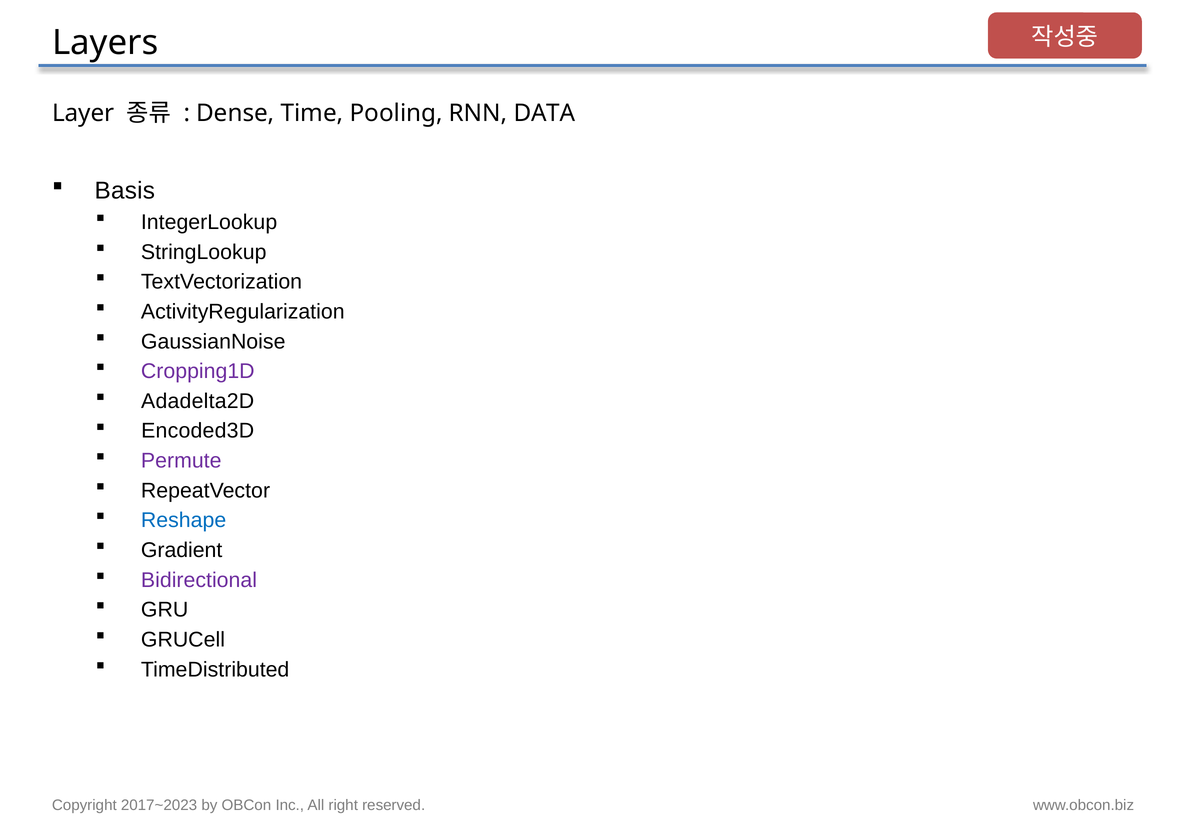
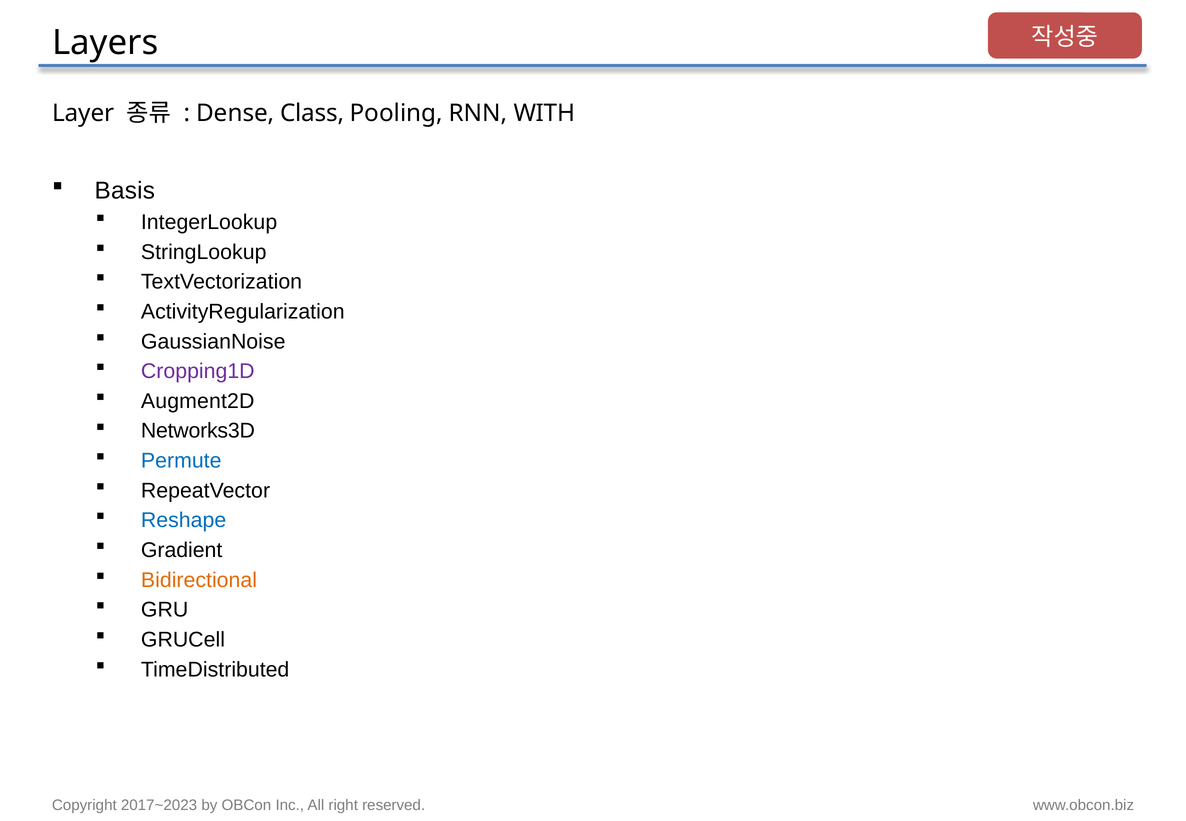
Time: Time -> Class (312, 113)
DATA: DATA -> WITH (544, 113)
Adadelta2D: Adadelta2D -> Augment2D (198, 401)
Encoded3D: Encoded3D -> Networks3D (198, 431)
Permute colour: purple -> blue (181, 461)
Bidirectional colour: purple -> orange (199, 580)
